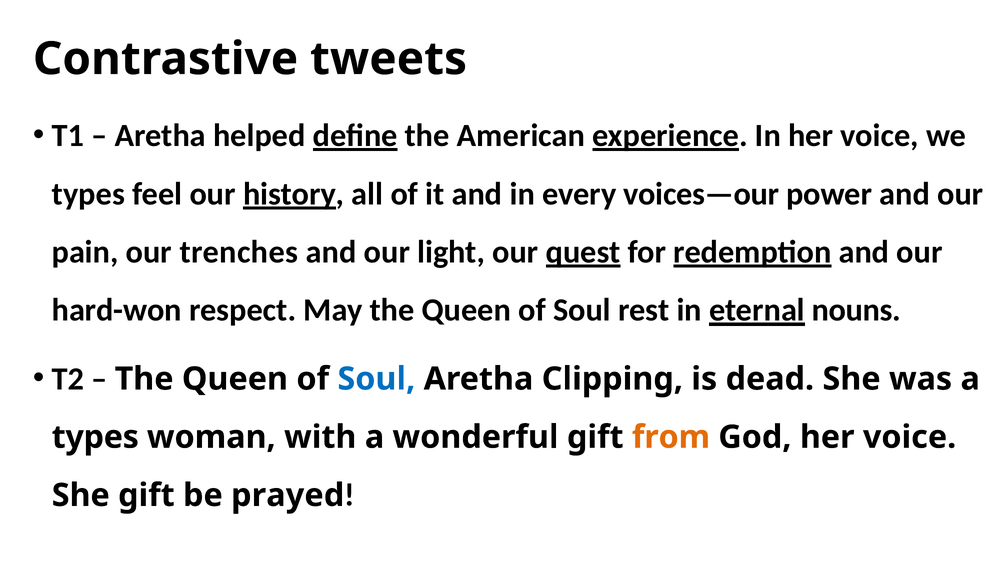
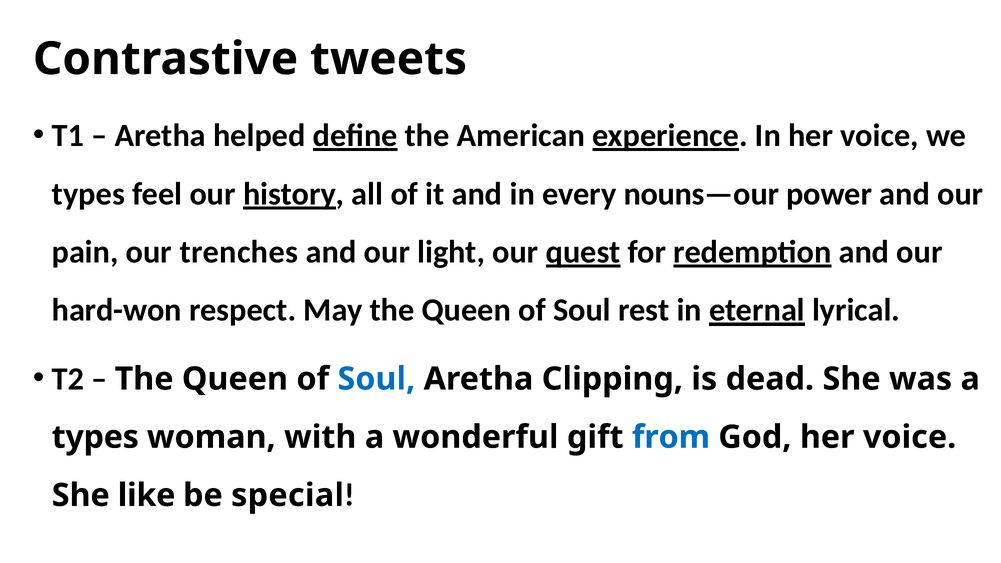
voices—our: voices—our -> nouns—our (701, 194)
nouns: nouns -> lyrical (856, 310)
from colour: orange -> blue (671, 437)
She gift: gift -> like (147, 495)
prayed: prayed -> special (288, 495)
